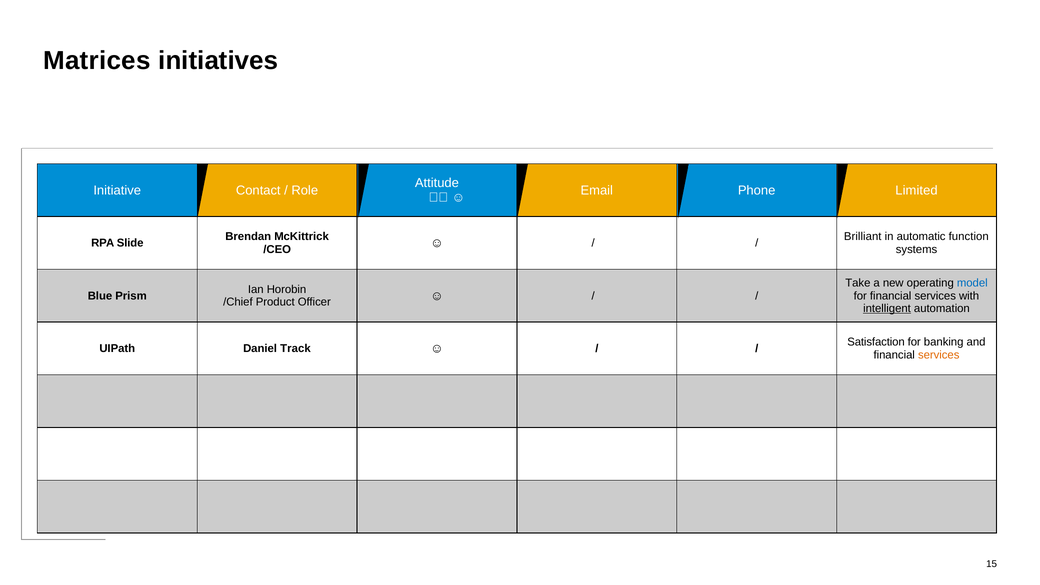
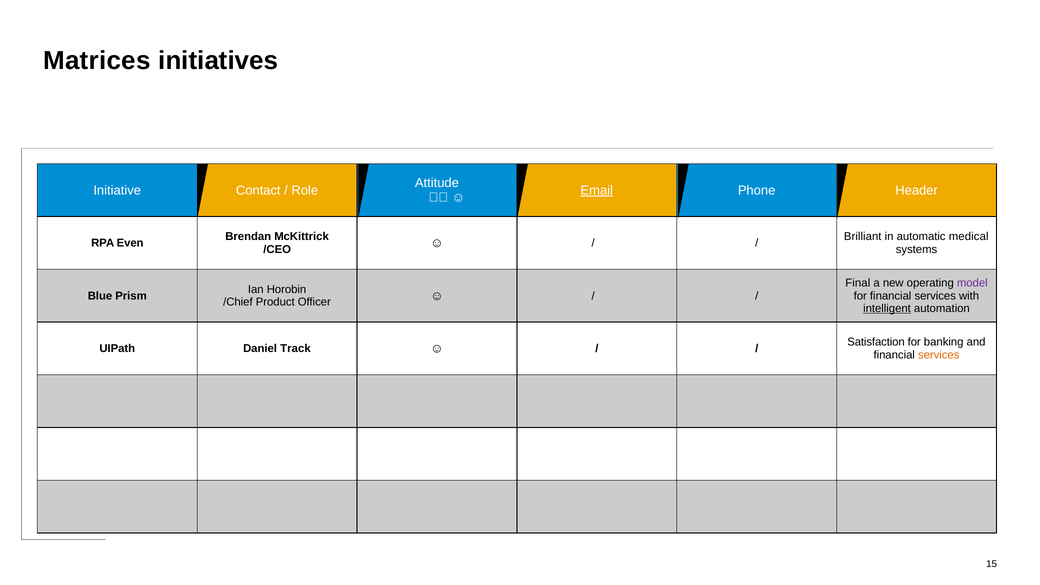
Email underline: none -> present (597, 190)
Limited: Limited -> Header (917, 190)
function: function -> medical (969, 237)
Slide: Slide -> Even (130, 243)
Take: Take -> Final (858, 283)
model colour: blue -> purple (972, 283)
